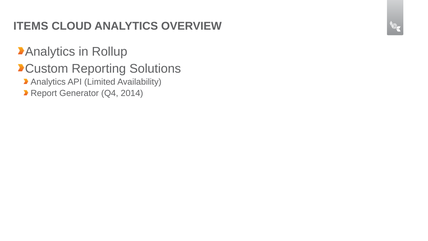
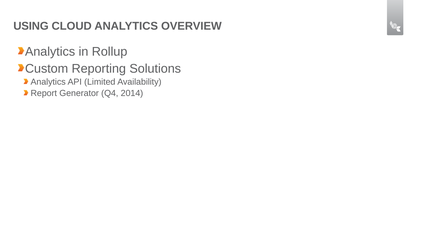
ITEMS: ITEMS -> USING (31, 26)
